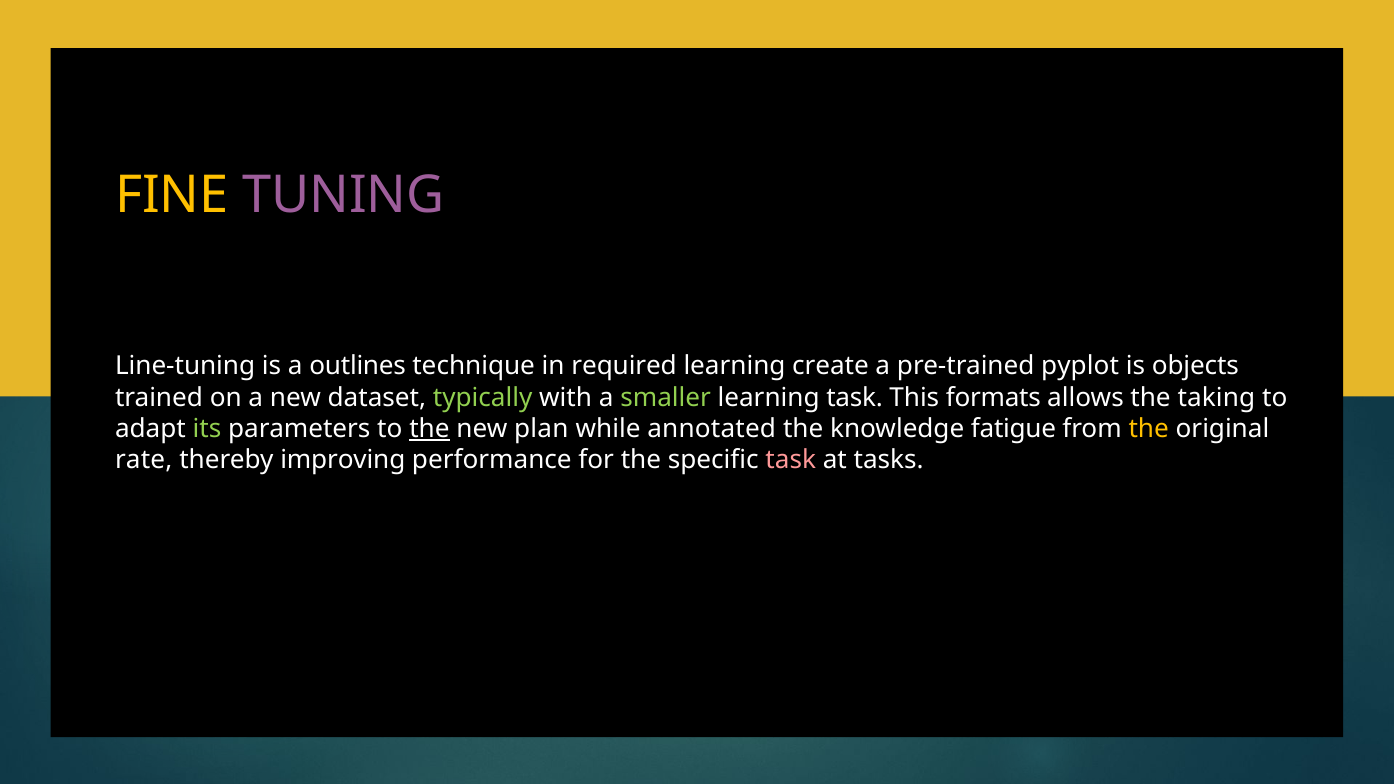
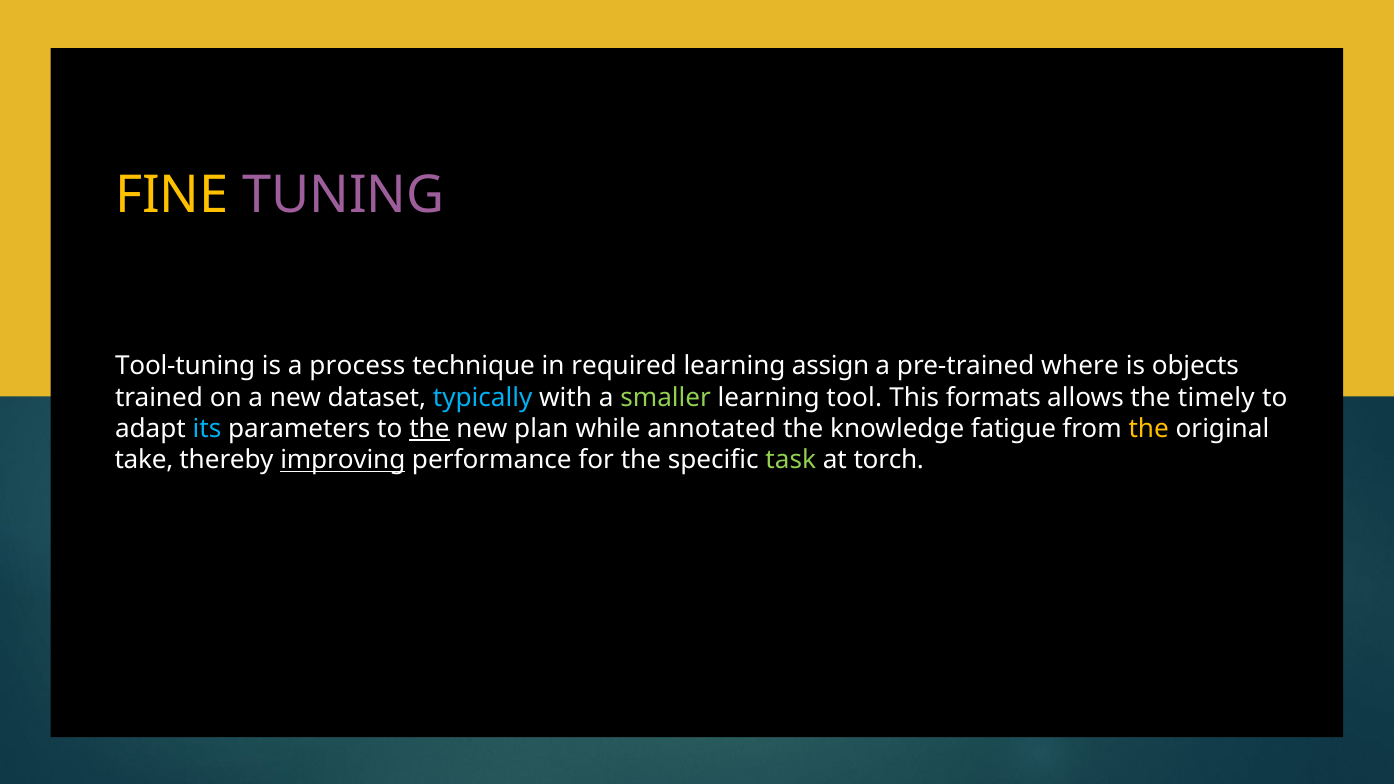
Line-tuning: Line-tuning -> Tool-tuning (185, 366)
outlines: outlines -> process (357, 366)
create: create -> assign (831, 366)
pyplot: pyplot -> where (1080, 366)
typically colour: light green -> light blue (483, 398)
learning task: task -> tool (854, 398)
taking: taking -> timely (1216, 398)
its colour: light green -> light blue (207, 429)
rate: rate -> take (144, 460)
improving underline: none -> present (343, 460)
task colour: pink -> light green (791, 460)
tasks: tasks -> torch (889, 460)
